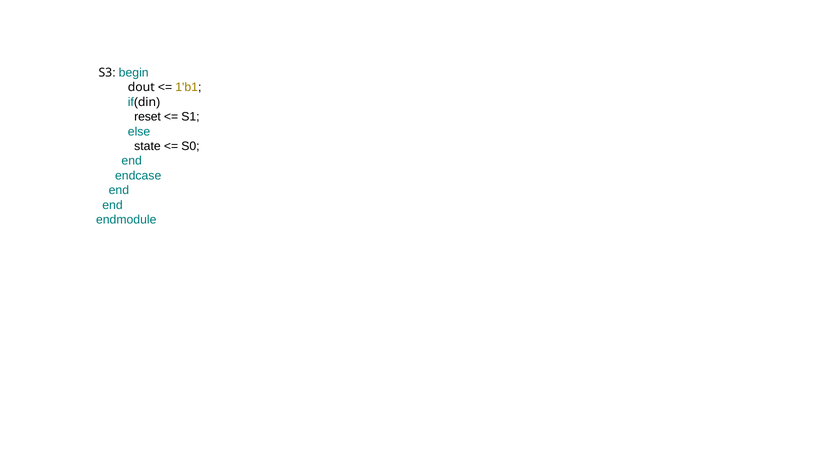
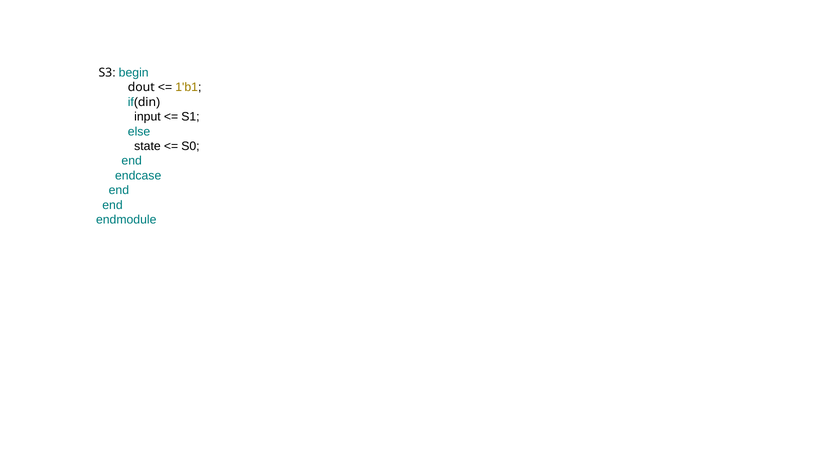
reset: reset -> input (147, 117)
